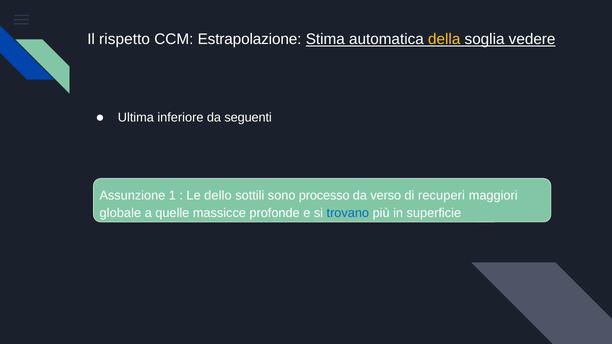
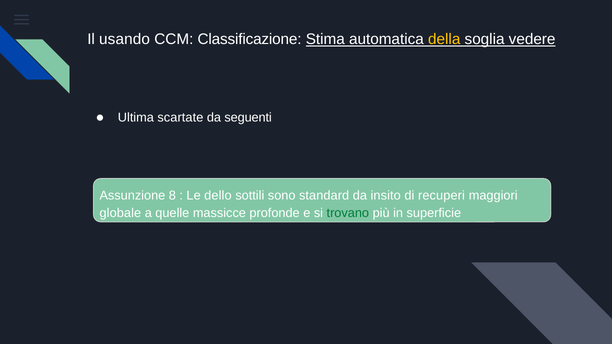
rispetto: rispetto -> usando (125, 39)
Estrapolazione: Estrapolazione -> Classificazione (250, 39)
inferiore: inferiore -> scartate (180, 118)
1: 1 -> 8 (172, 196)
processo: processo -> standard (324, 196)
verso: verso -> insito (386, 196)
trovano colour: blue -> green (348, 213)
